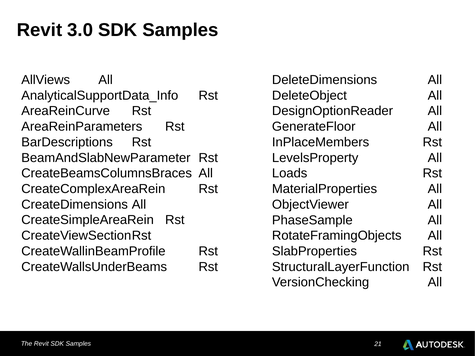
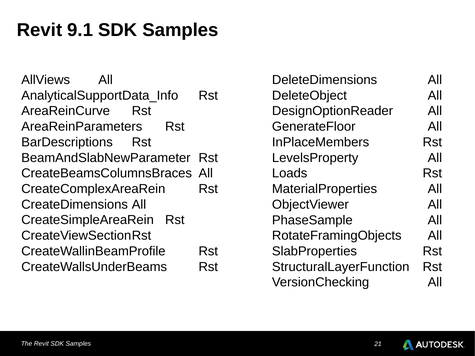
3.0: 3.0 -> 9.1 (80, 30)
